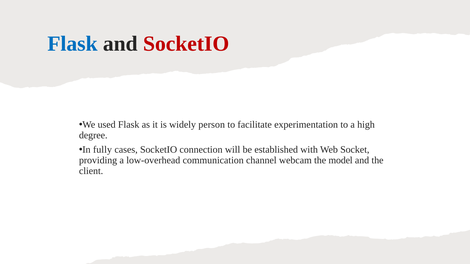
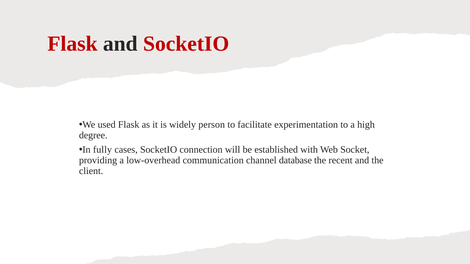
Flask colour: blue -> red (72, 44)
webcam: webcam -> database (295, 161)
model: model -> recent (341, 161)
